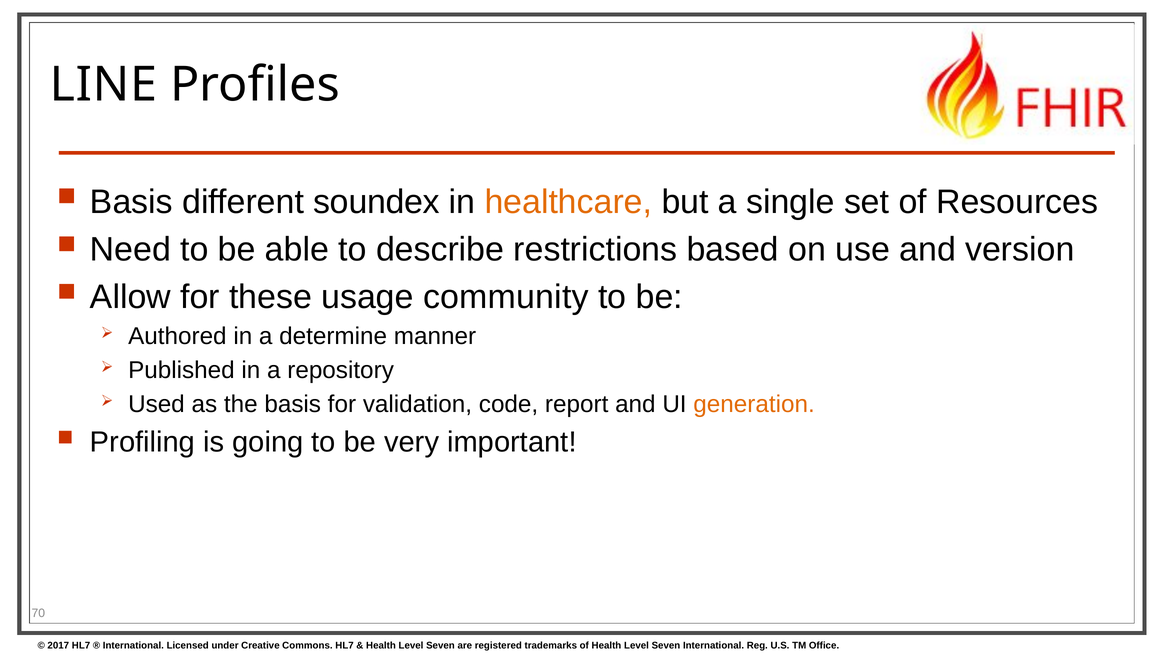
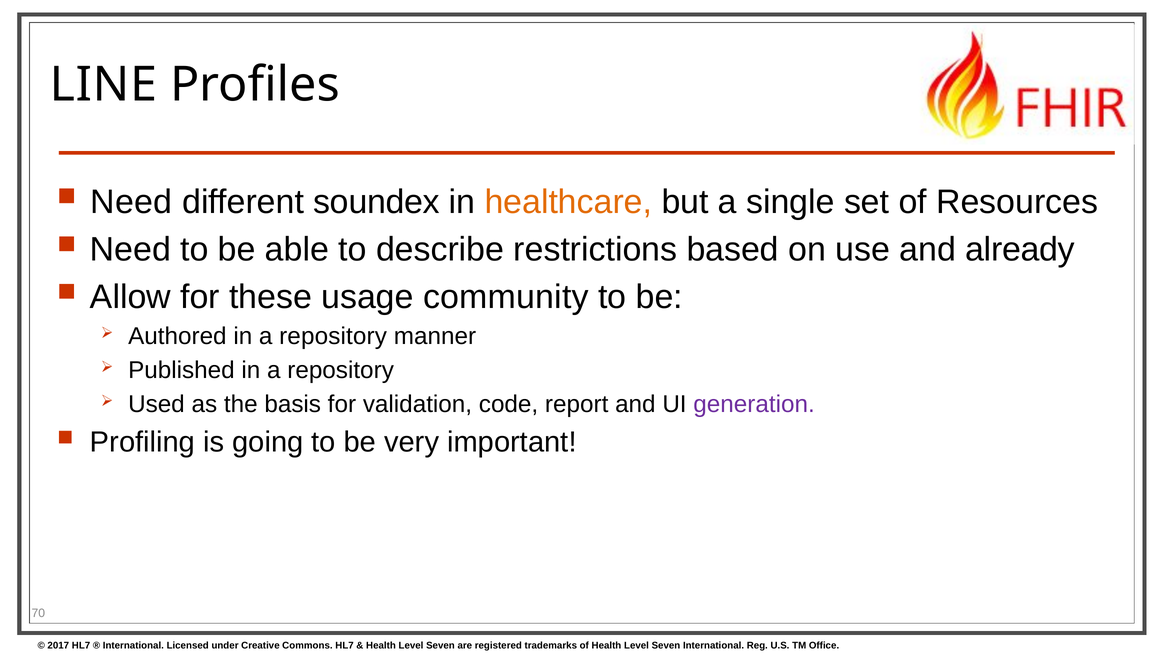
Basis: Basis -> Need (131, 202)
version: version -> already (1020, 249)
Authored in a determine: determine -> repository (333, 336)
generation colour: orange -> purple (754, 404)
